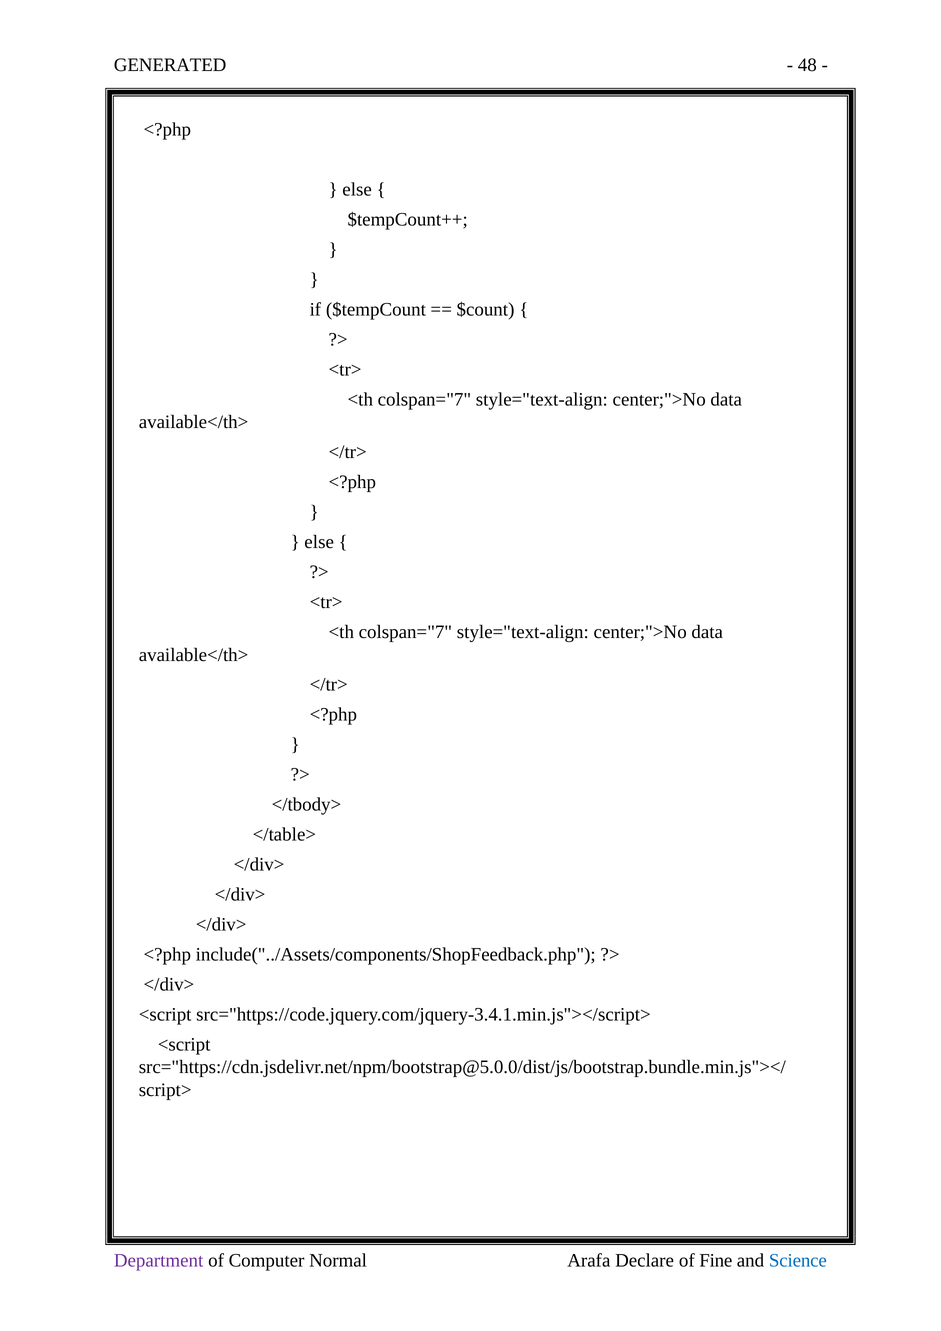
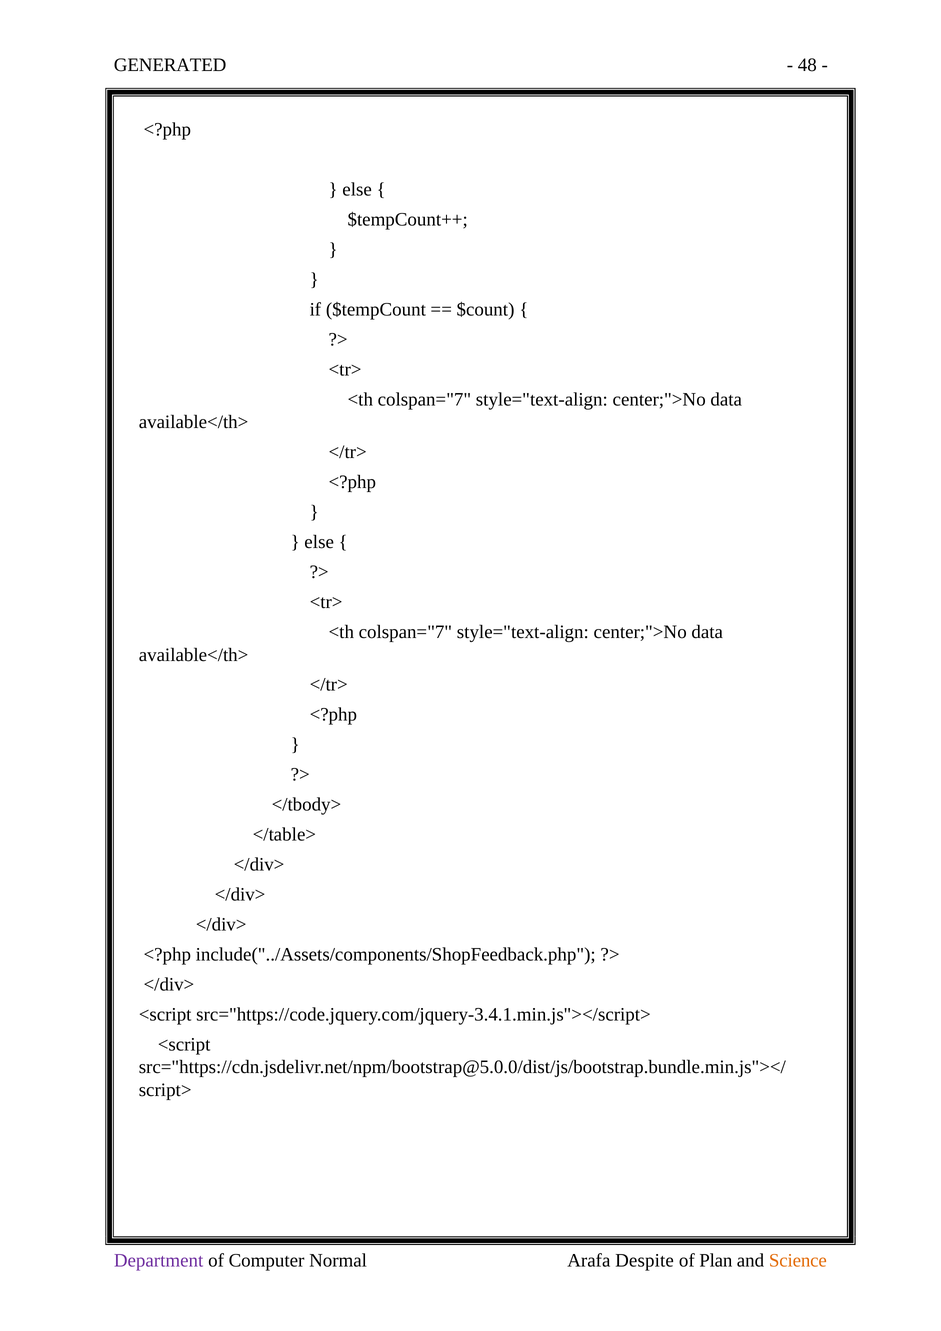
Declare: Declare -> Despite (644, 1261)
Fine: Fine -> Plan (716, 1261)
Science colour: blue -> orange (798, 1261)
